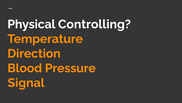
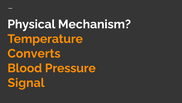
Controlling: Controlling -> Mechanism (94, 24)
Direction: Direction -> Converts (34, 53)
